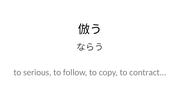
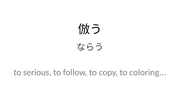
contract: contract -> coloring (148, 73)
